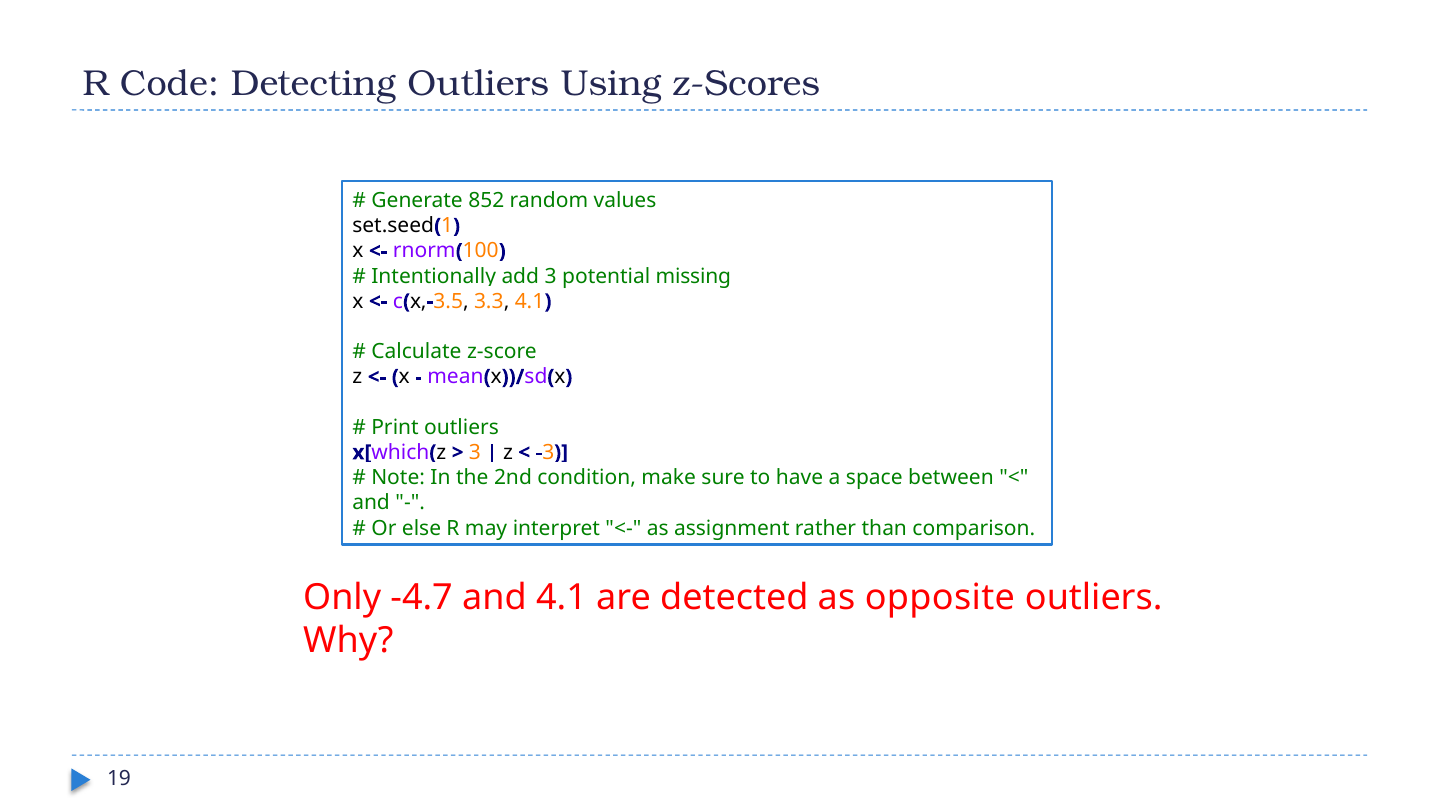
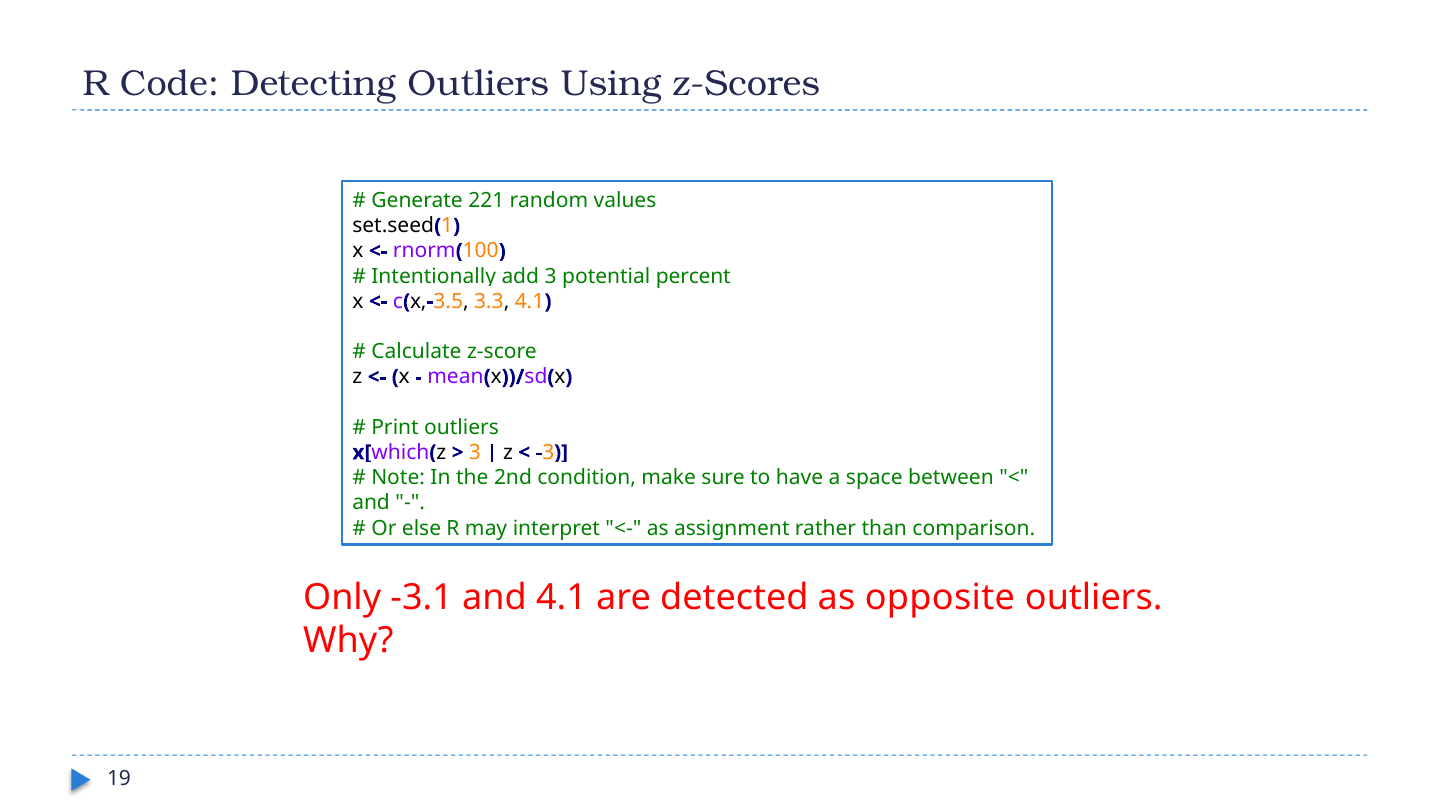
852: 852 -> 221 (486, 201)
missing: missing -> percent (693, 276)
-4.7: -4.7 -> -3.1 (422, 598)
